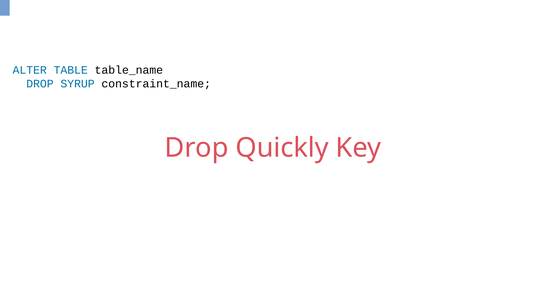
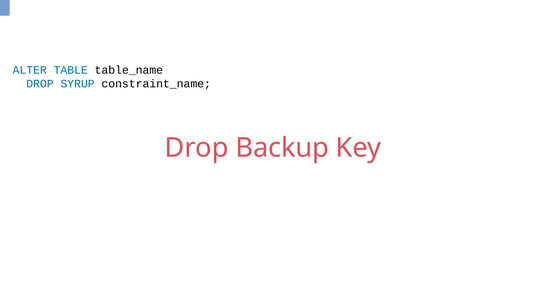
Quickly: Quickly -> Backup (282, 148)
